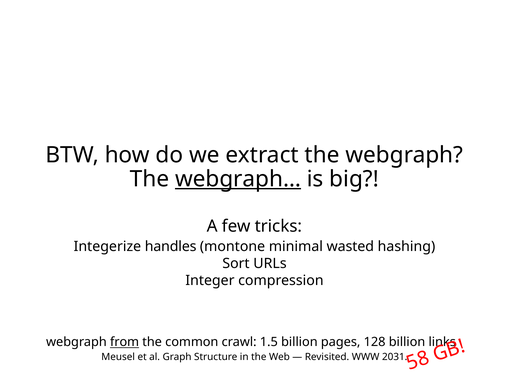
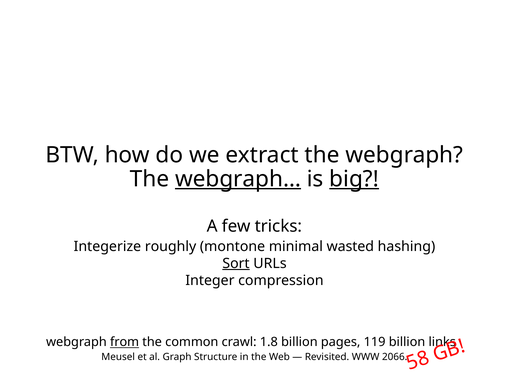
big underline: none -> present (354, 179)
handles: handles -> roughly (171, 246)
Sort underline: none -> present (236, 263)
1.5: 1.5 -> 1.8 (269, 342)
128: 128 -> 119 (375, 342)
2031: 2031 -> 2066 (395, 357)
